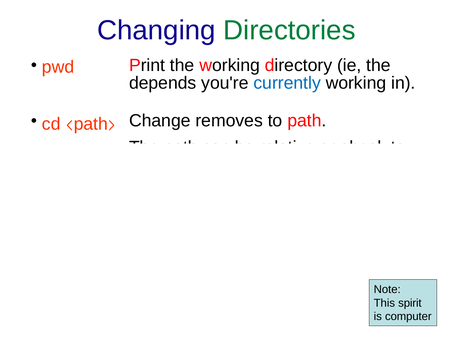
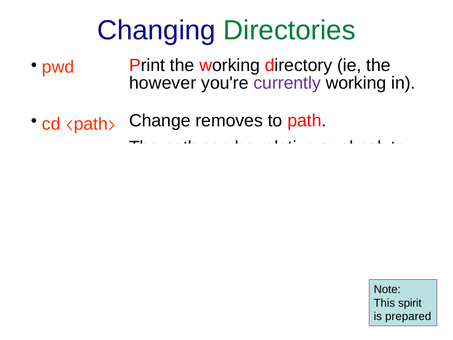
depends: depends -> however (163, 83)
currently colour: blue -> purple (287, 83)
computer: computer -> prepared (408, 316)
